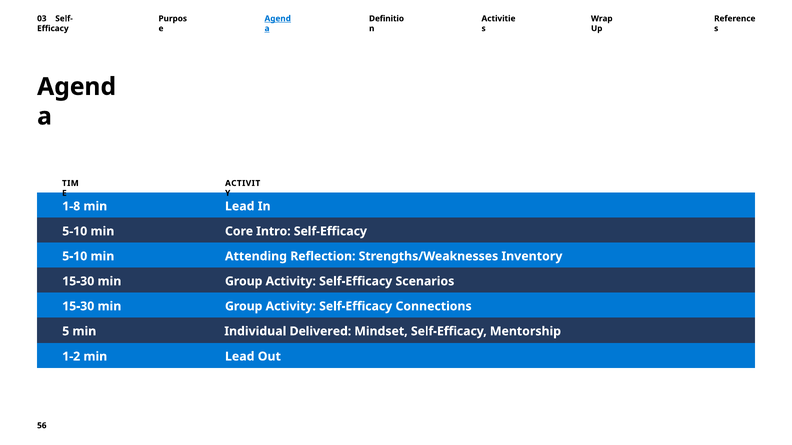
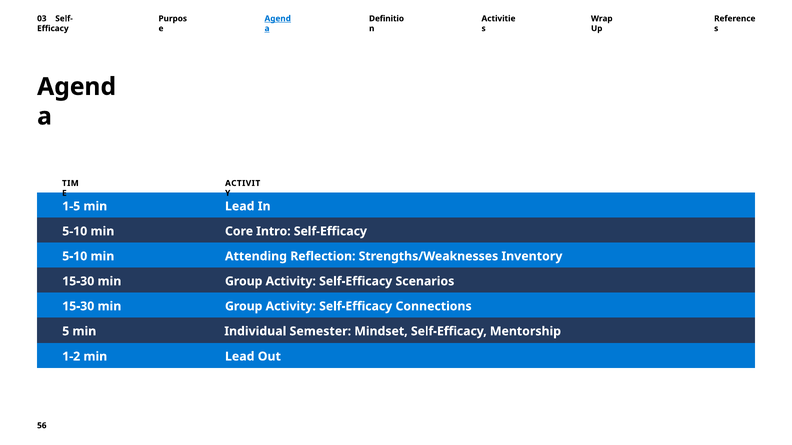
1-8: 1-8 -> 1-5 (71, 206)
Delivered: Delivered -> Semester (320, 332)
